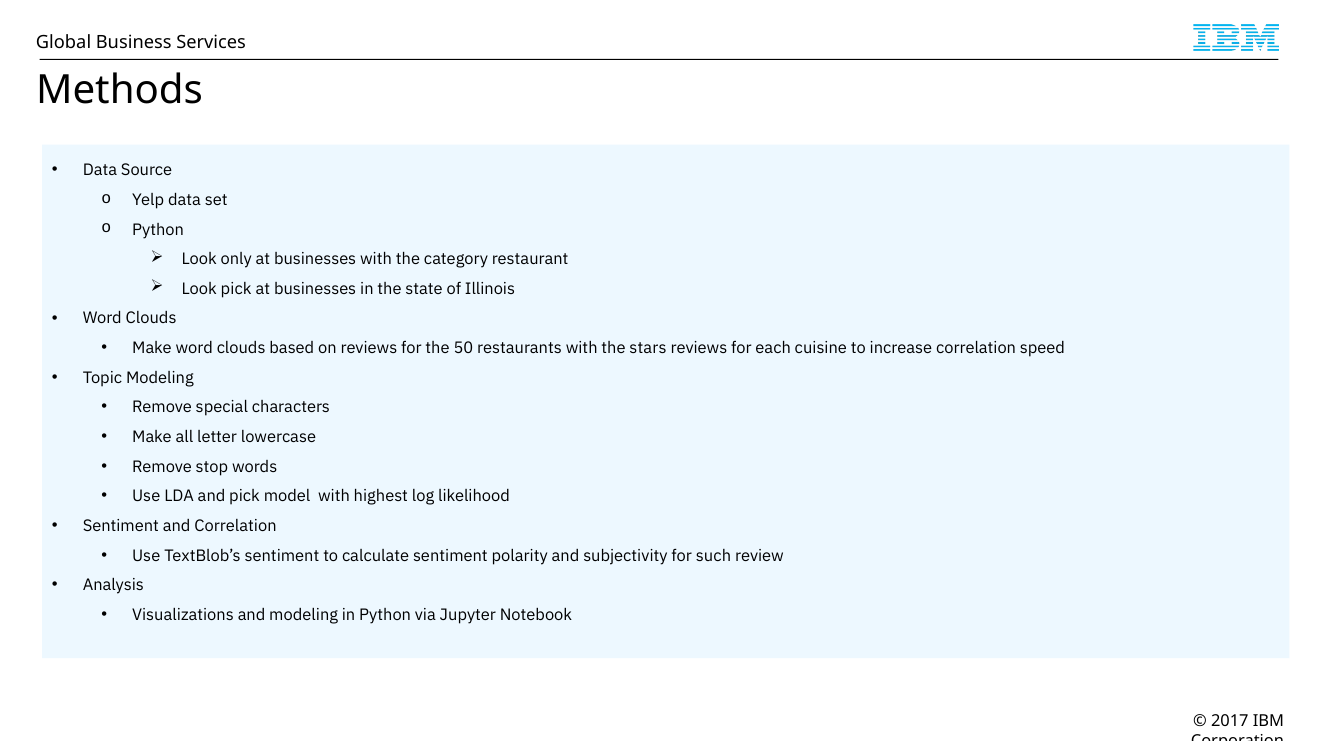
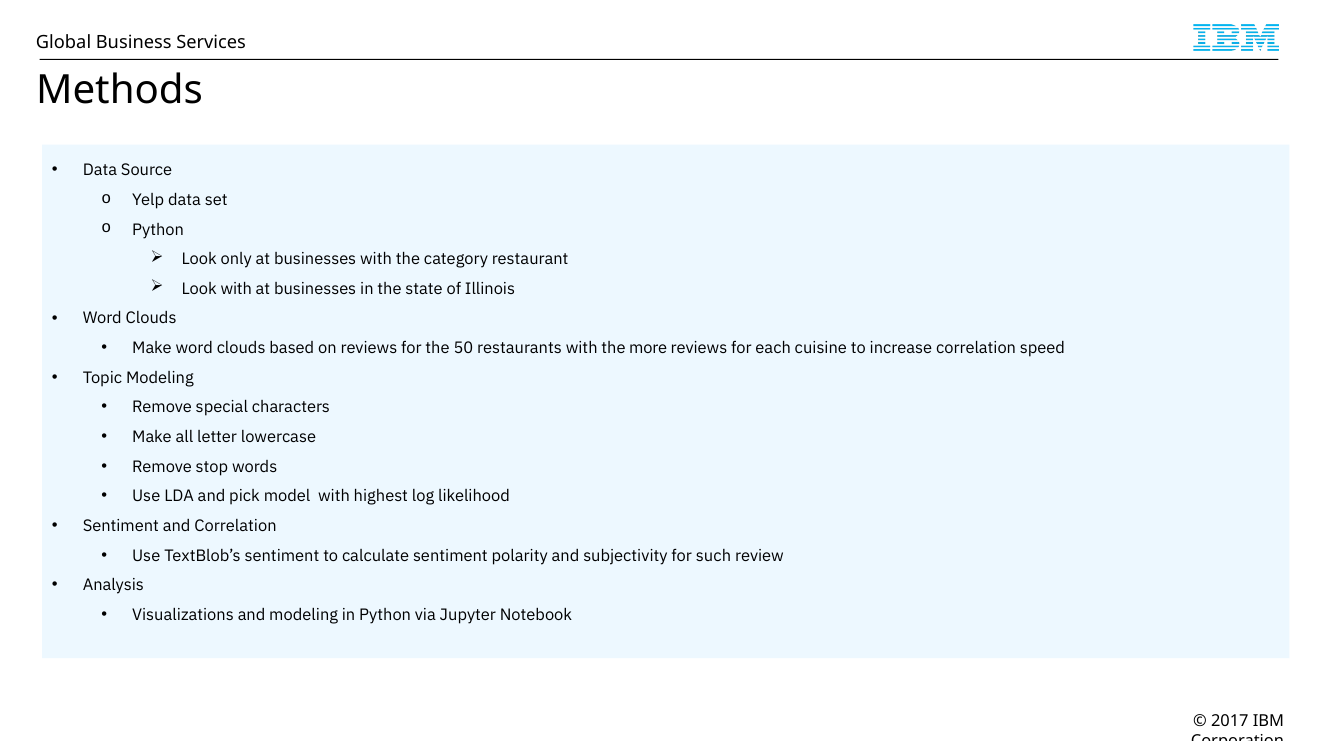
Look pick: pick -> with (236, 289)
stars: stars -> more (648, 348)
